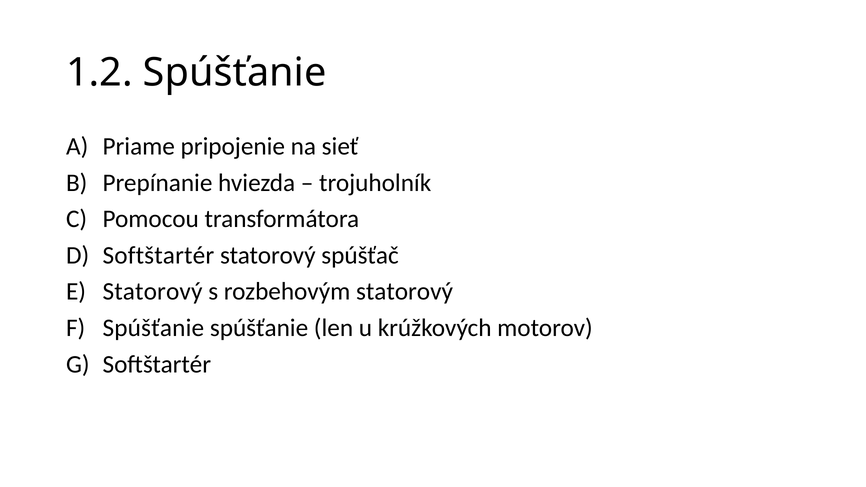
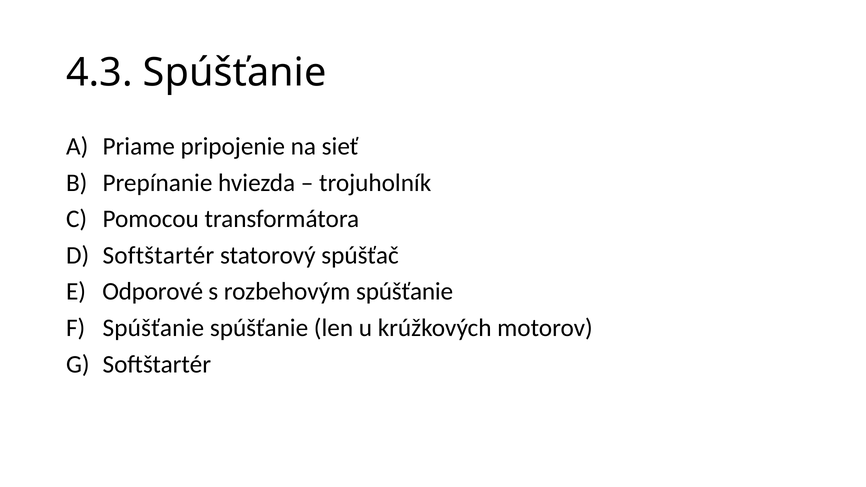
1.2: 1.2 -> 4.3 (99, 73)
Statorový: Statorový -> Odporové (153, 292)
rozbehovým statorový: statorový -> spúšťanie (405, 292)
